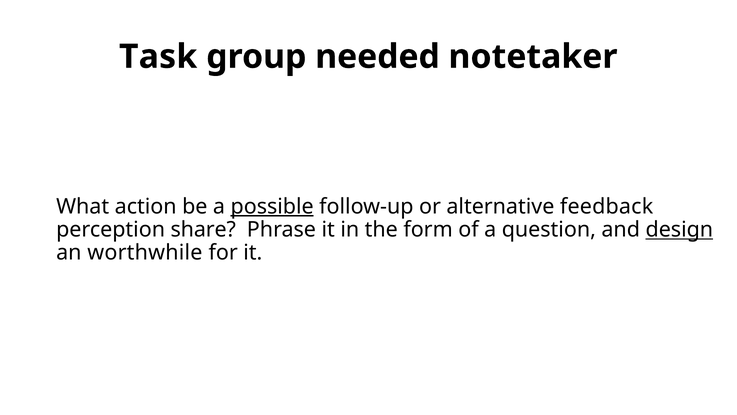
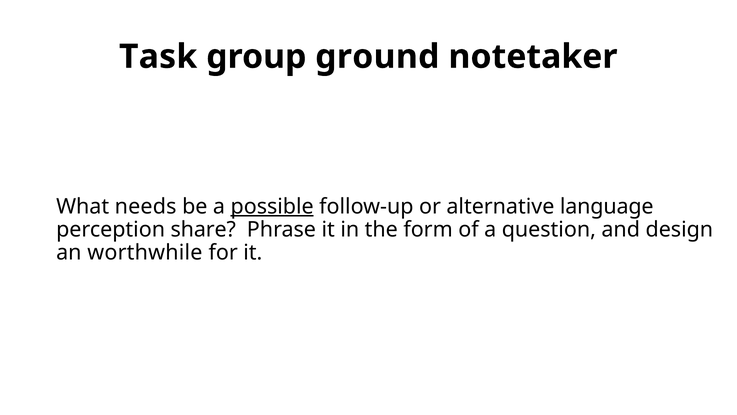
needed: needed -> ground (377, 57)
action: action -> needs (146, 206)
feedback: feedback -> language (607, 206)
design underline: present -> none (679, 229)
